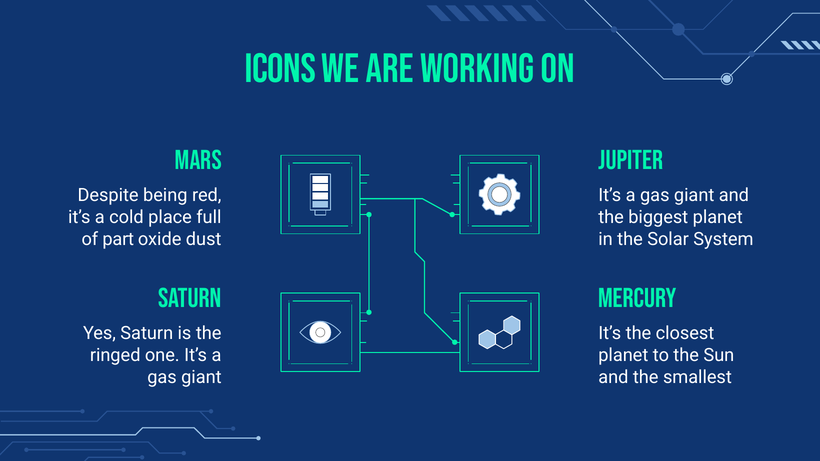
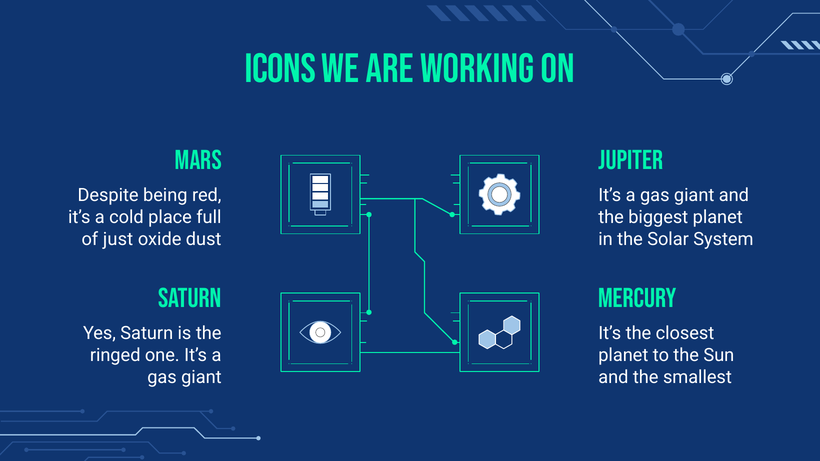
part: part -> just (118, 239)
